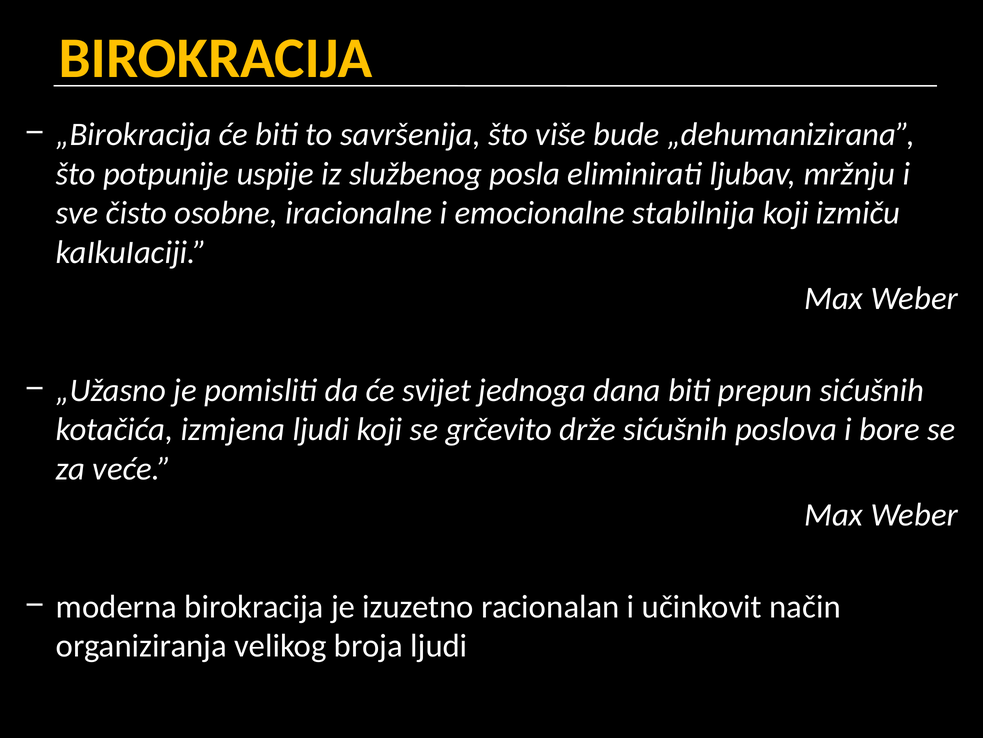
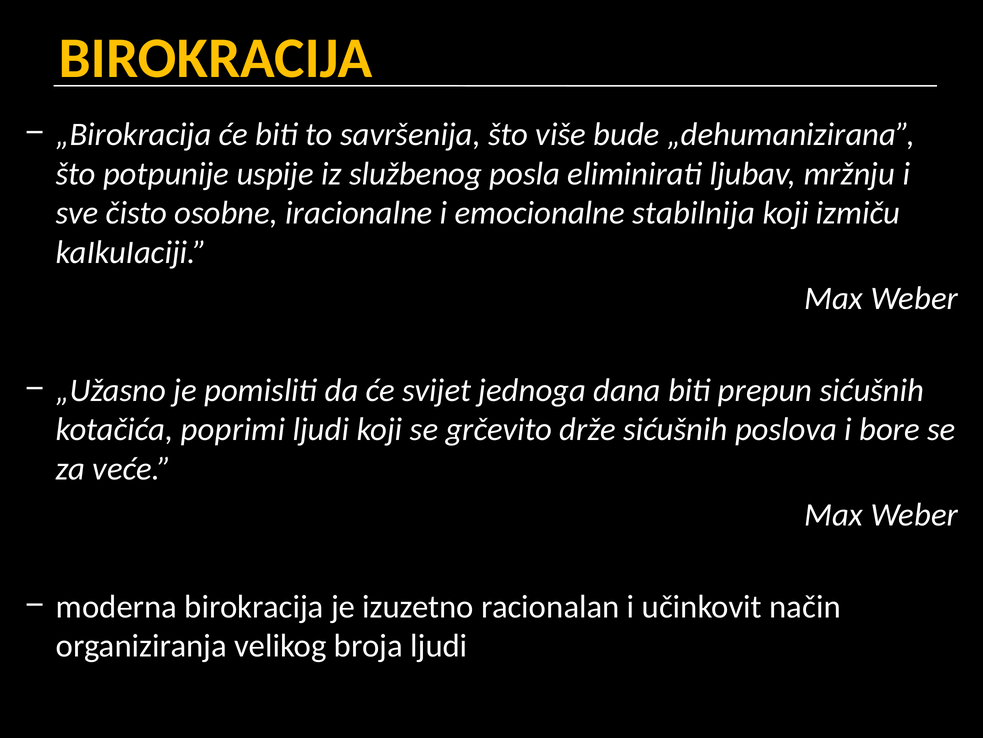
izmjena: izmjena -> poprimi (233, 429)
